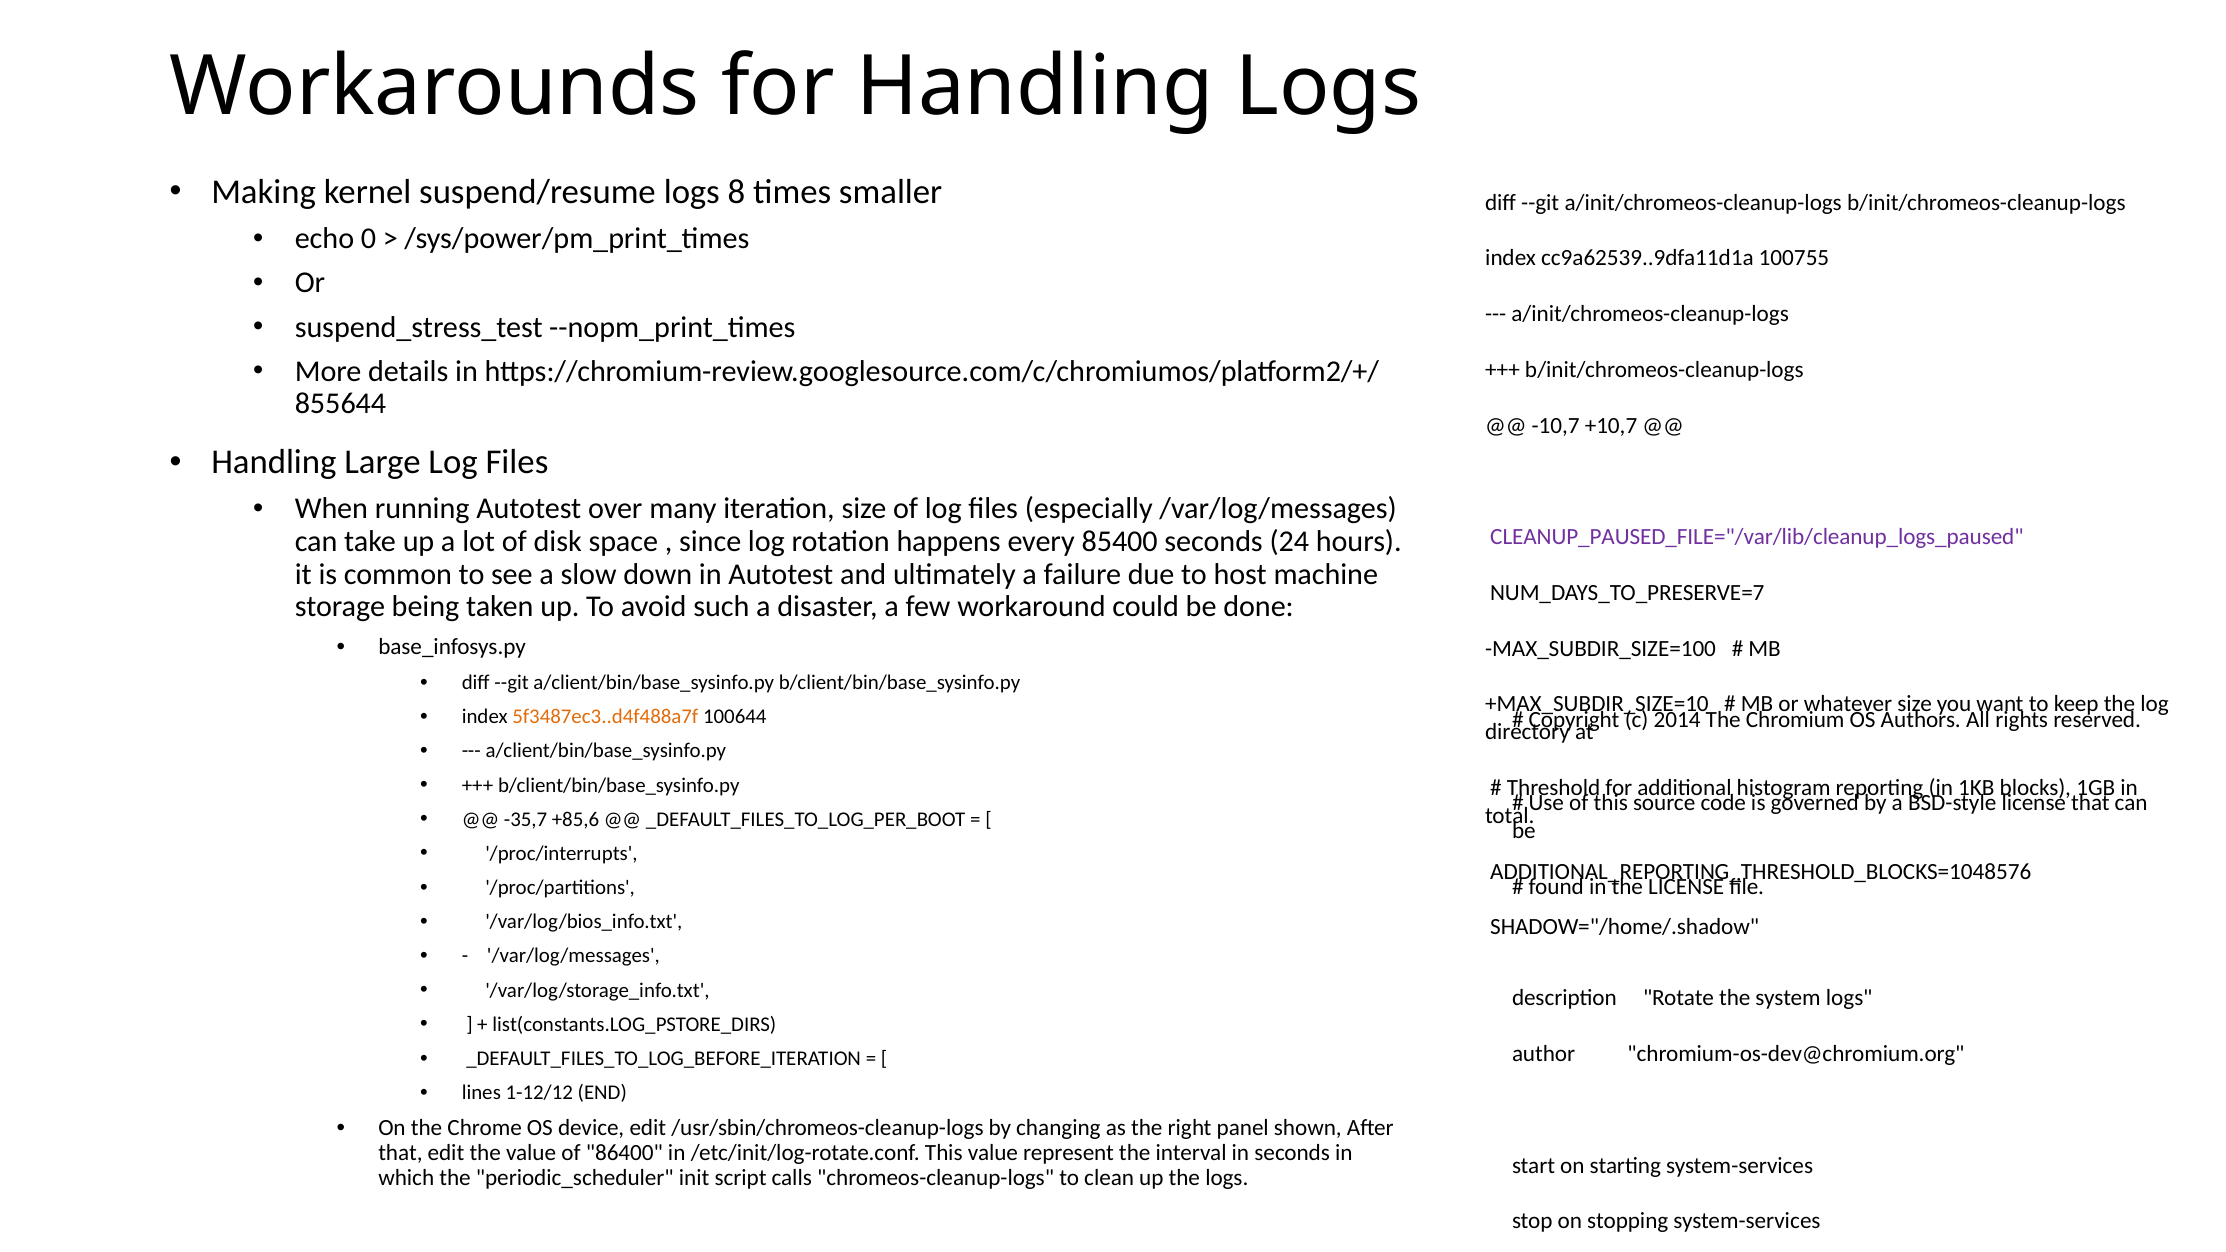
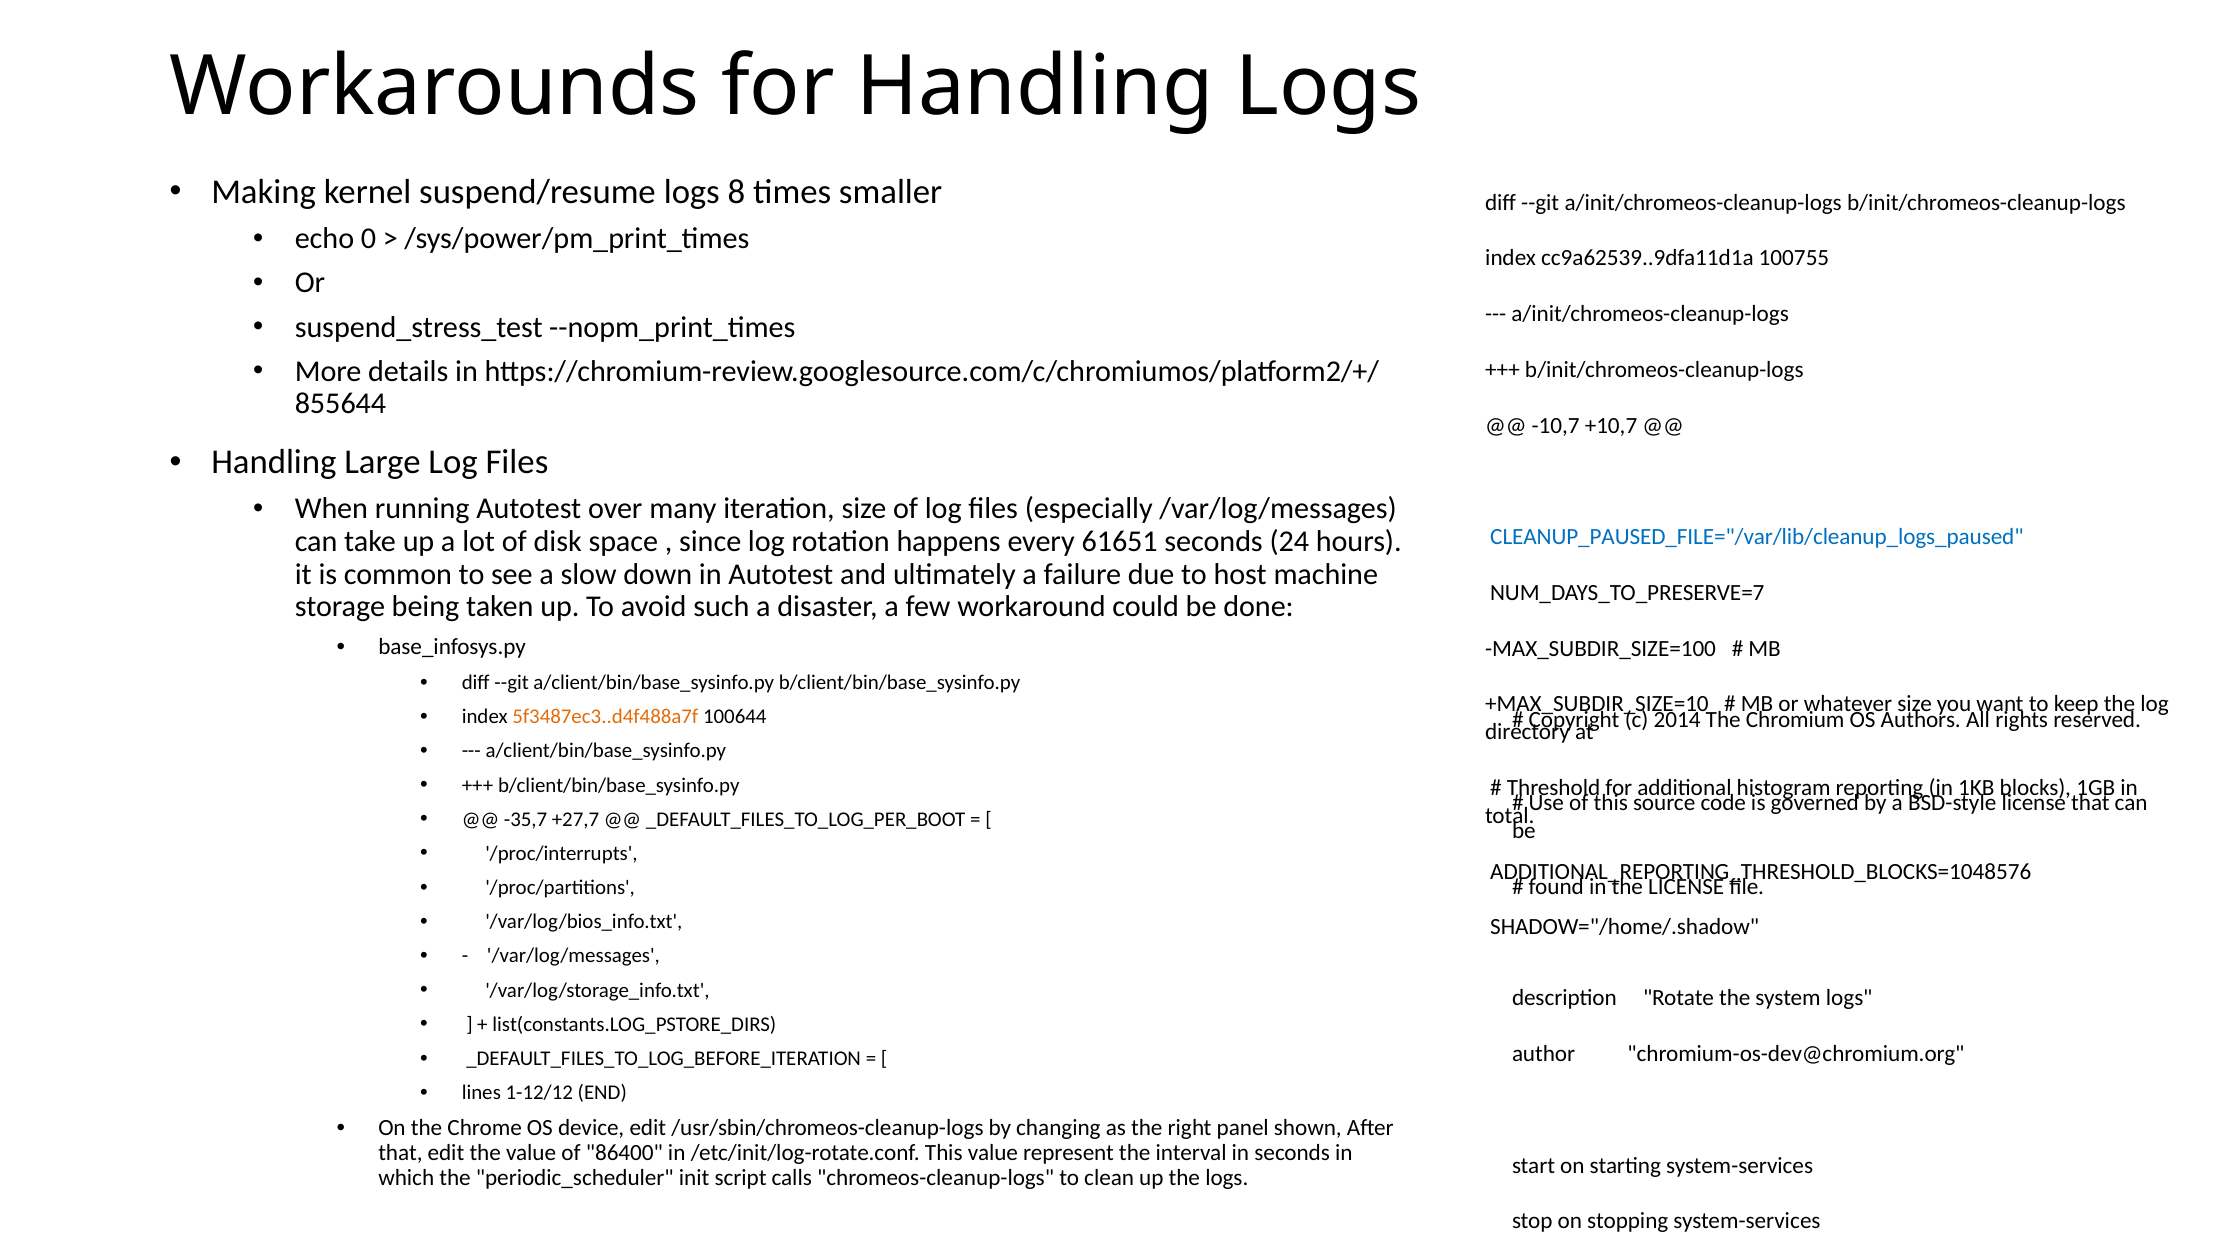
CLEANUP_PAUSED_FILE="/var/lib/cleanup_logs_paused colour: purple -> blue (1757, 537)
85400: 85400 -> 61651 (1120, 542)
+85,6: +85,6 -> +27,7 (575, 819)
